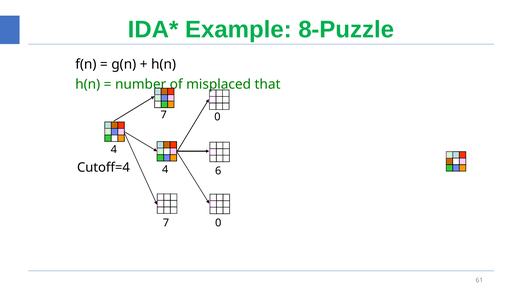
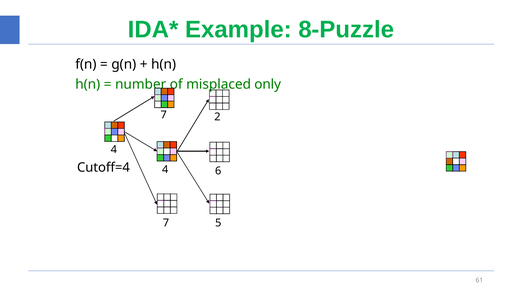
that: that -> only (268, 85)
0: 0 -> 2 (217, 117)
0: 0 -> 5 (218, 223)
